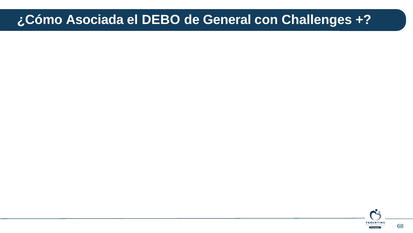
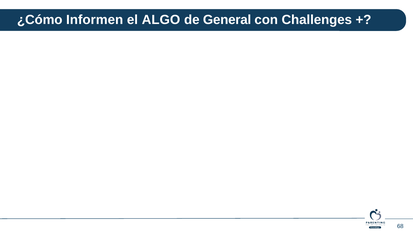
Asociada: Asociada -> Informen (95, 20)
DEBO: DEBO -> ALGO (161, 20)
